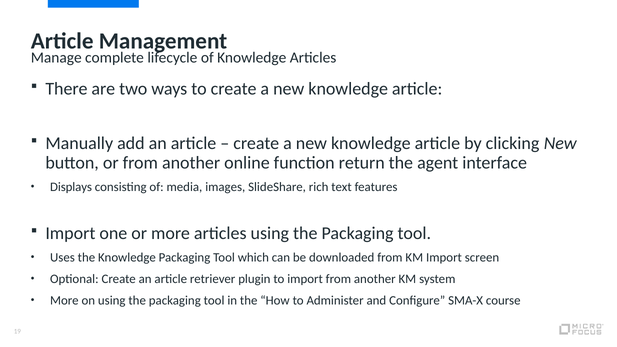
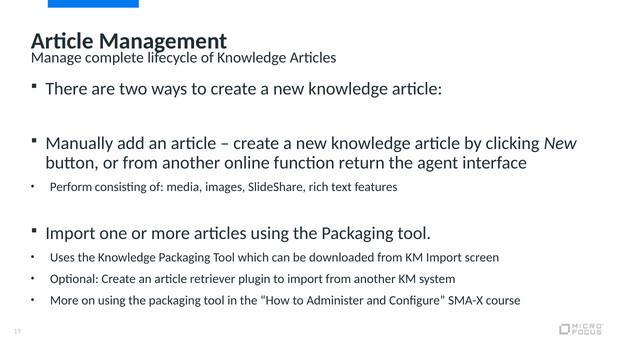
Displays: Displays -> Perform (71, 187)
